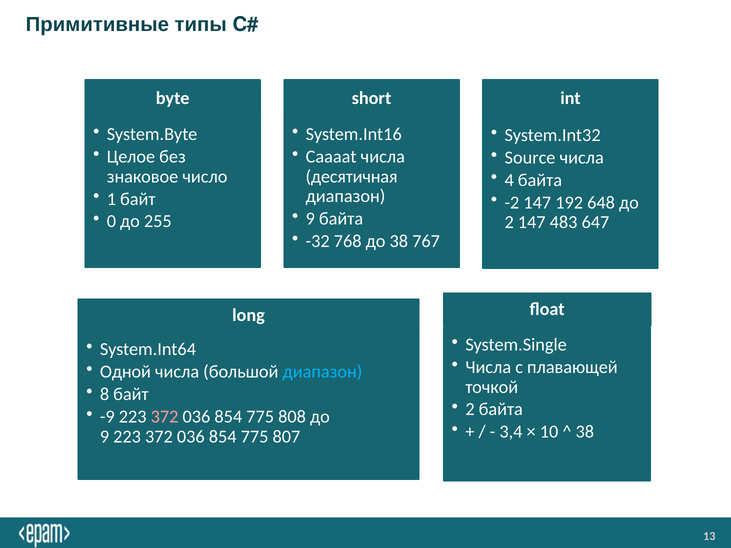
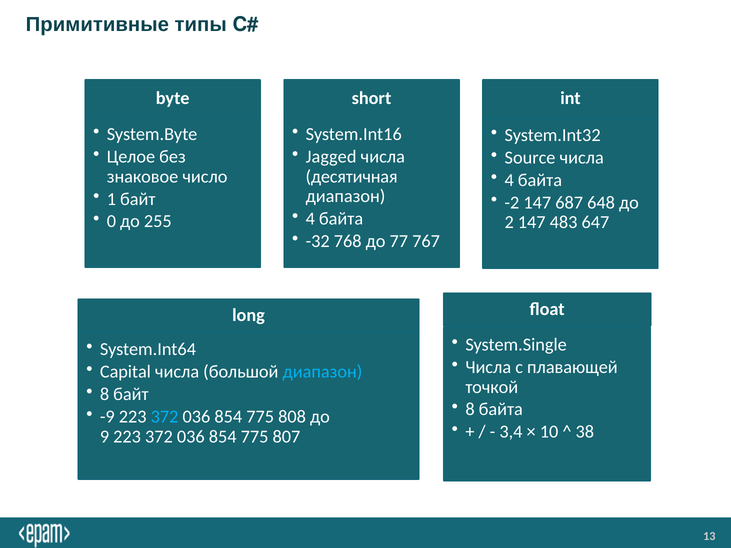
Caaaat: Caaaat -> Jagged (331, 157)
192: 192 -> 687 (569, 203)
9: 9 -> 4 (310, 219)
до 38: 38 -> 77 (399, 241)
Одной: Одной -> Capital (125, 372)
2: 2 -> 8 (470, 410)
372 colour: pink -> light blue (165, 417)
